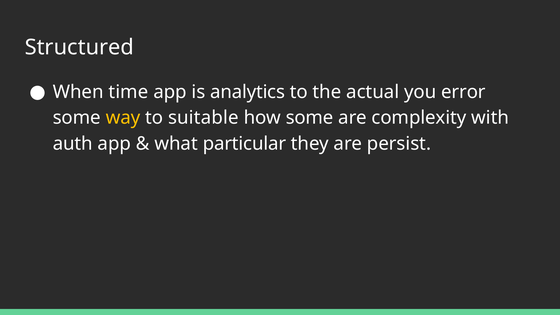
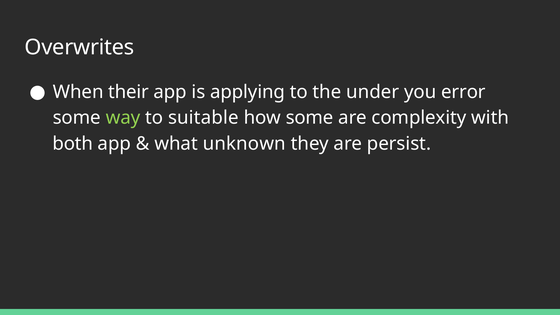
Structured: Structured -> Overwrites (79, 47)
time: time -> their (129, 92)
analytics: analytics -> applying (248, 92)
actual: actual -> under (373, 92)
way colour: yellow -> light green (123, 118)
auth: auth -> both (73, 144)
particular: particular -> unknown (244, 144)
